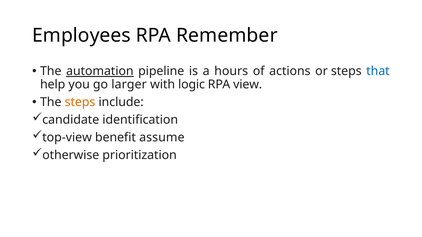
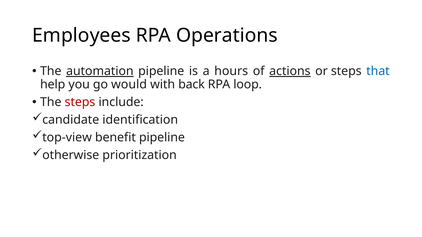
Remember: Remember -> Operations (227, 35)
actions underline: none -> present (290, 71)
larger: larger -> would (129, 85)
logic: logic -> back (192, 85)
view: view -> loop (248, 85)
steps colour: orange -> red (80, 102)
benefit assume: assume -> pipeline (162, 138)
